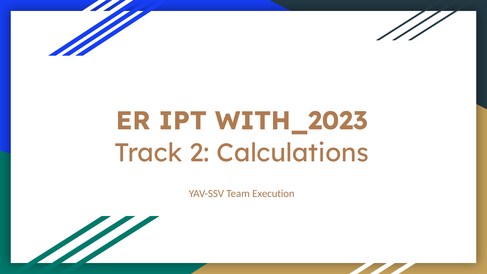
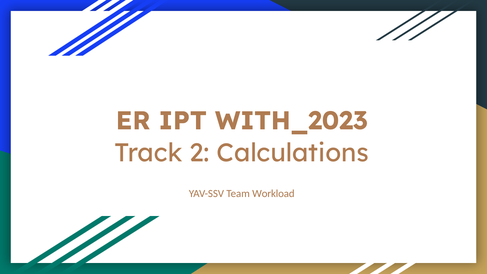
Execution: Execution -> Workload (273, 193)
